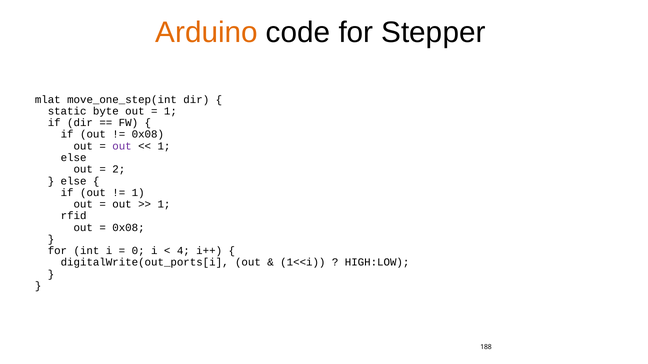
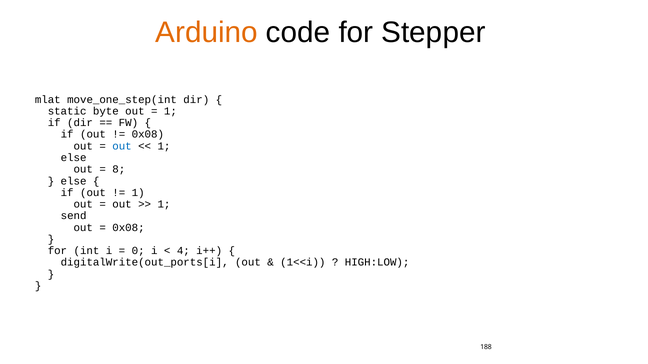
out colour: purple -> blue (122, 146)
2: 2 -> 8 (119, 170)
rfid: rfid -> send (74, 216)
